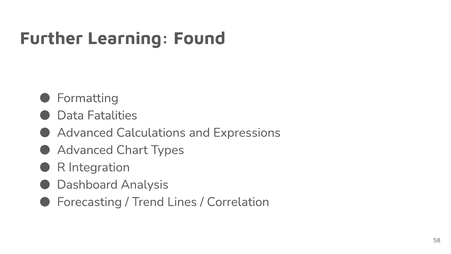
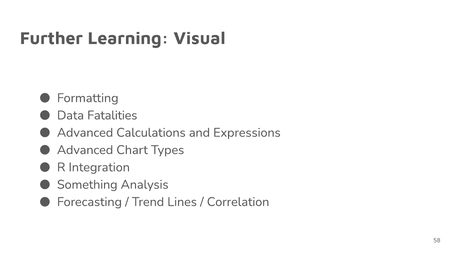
Found: Found -> Visual (199, 38)
Dashboard: Dashboard -> Something (87, 184)
